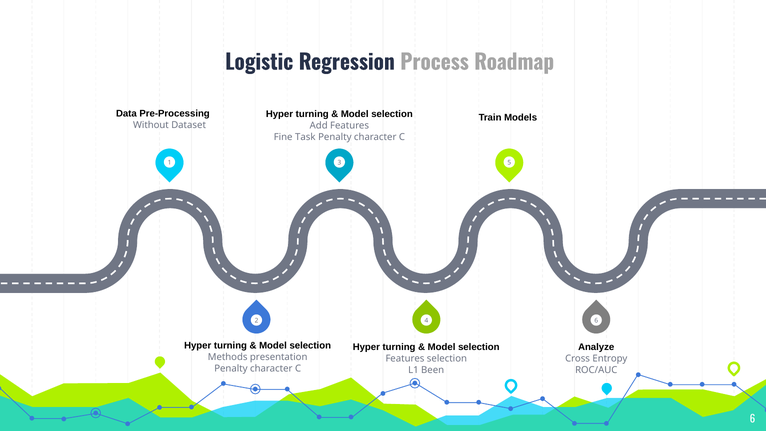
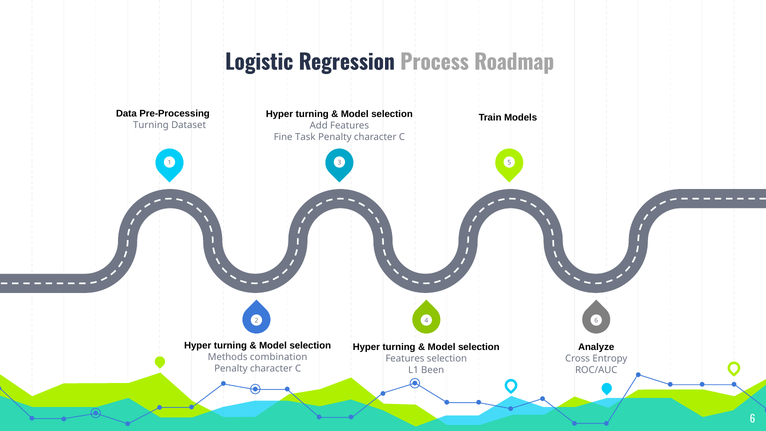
Without: Without -> Turning (151, 125)
presentation: presentation -> combination (279, 357)
